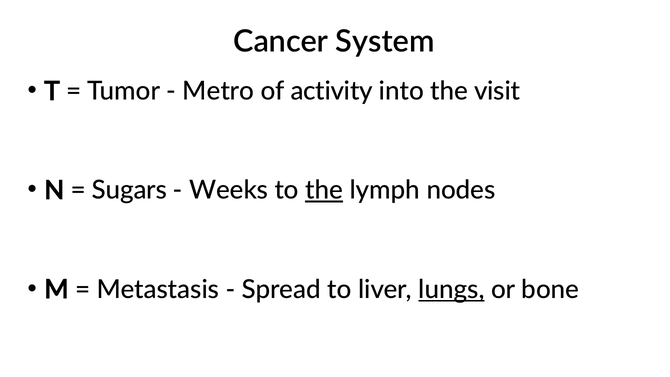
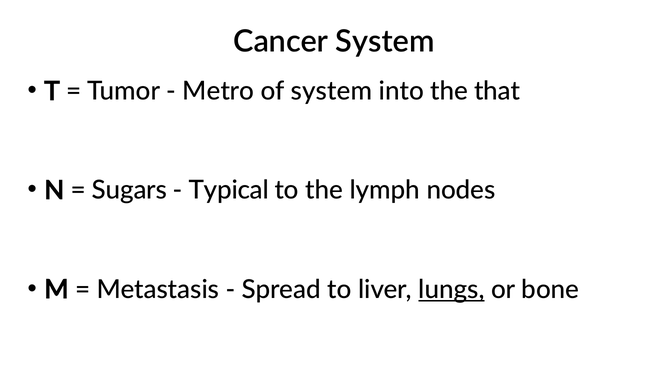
of activity: activity -> system (331, 91)
visit: visit -> that (497, 91)
Weeks: Weeks -> Typical (229, 190)
the underline: present -> none (324, 190)
